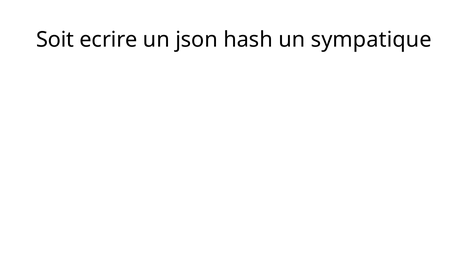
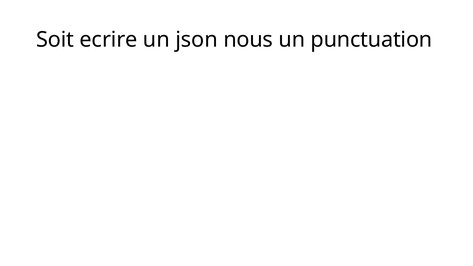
hash: hash -> nous (248, 40)
sympatique: sympatique -> punctuation (371, 40)
